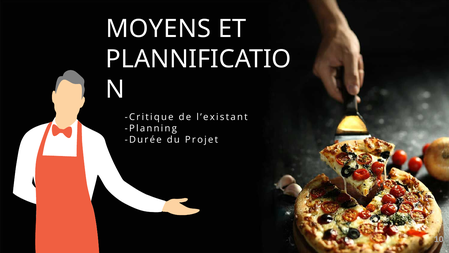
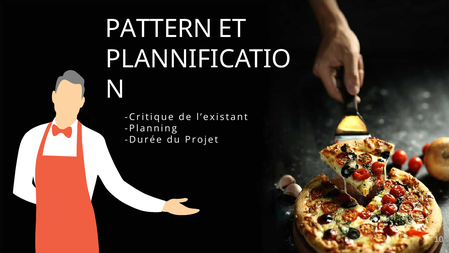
MOYENS: MOYENS -> PATTERN (159, 29)
